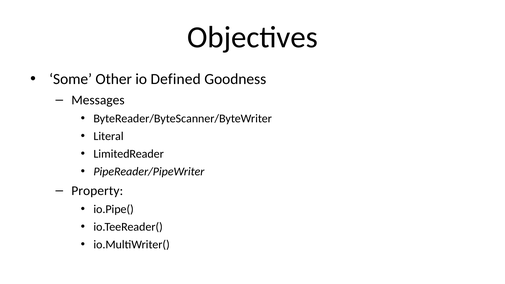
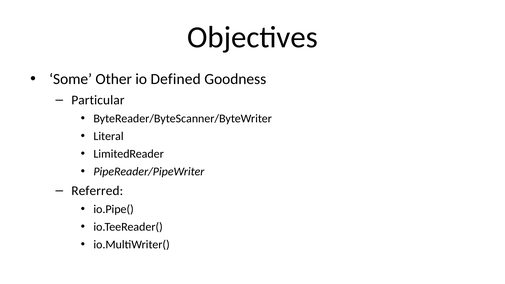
Messages: Messages -> Particular (98, 100)
Property: Property -> Referred (97, 191)
